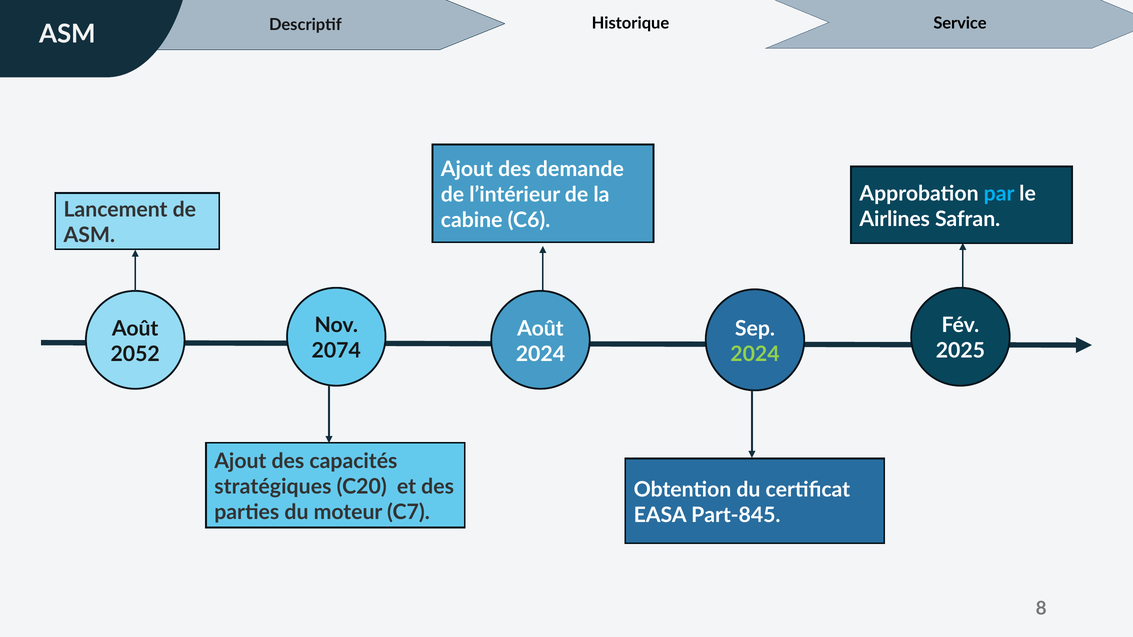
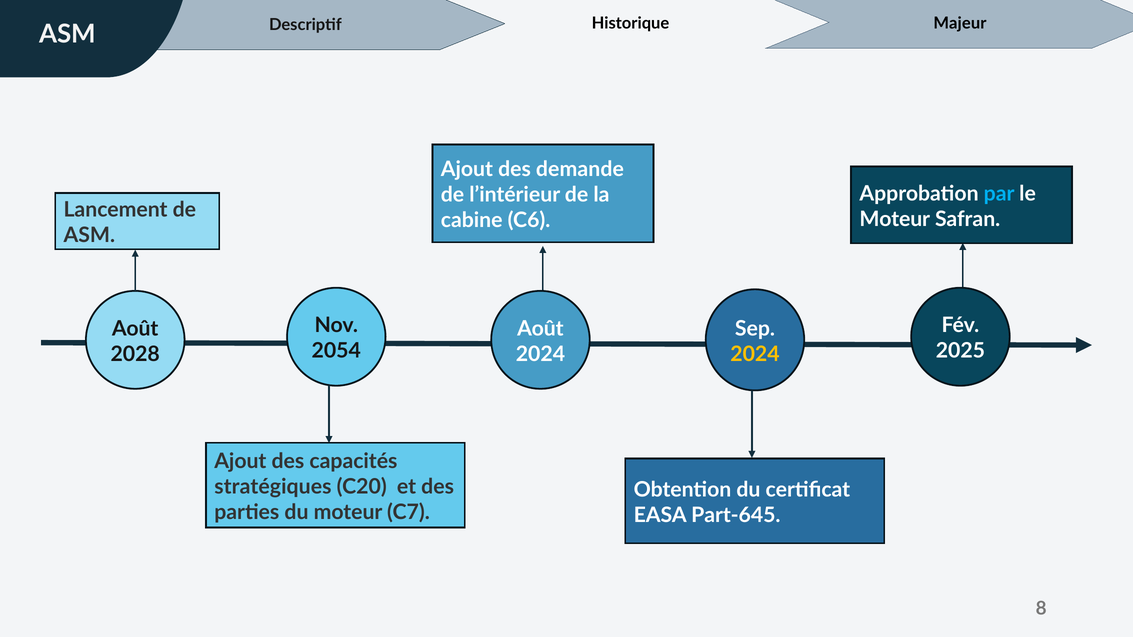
Service: Service -> Majeur (960, 23)
Airlines: Airlines -> Moteur (895, 219)
2074: 2074 -> 2054 (336, 351)
2052: 2052 -> 2028 (135, 354)
2024 colour: light green -> yellow (755, 354)
Part-845: Part-845 -> Part-645 (736, 515)
